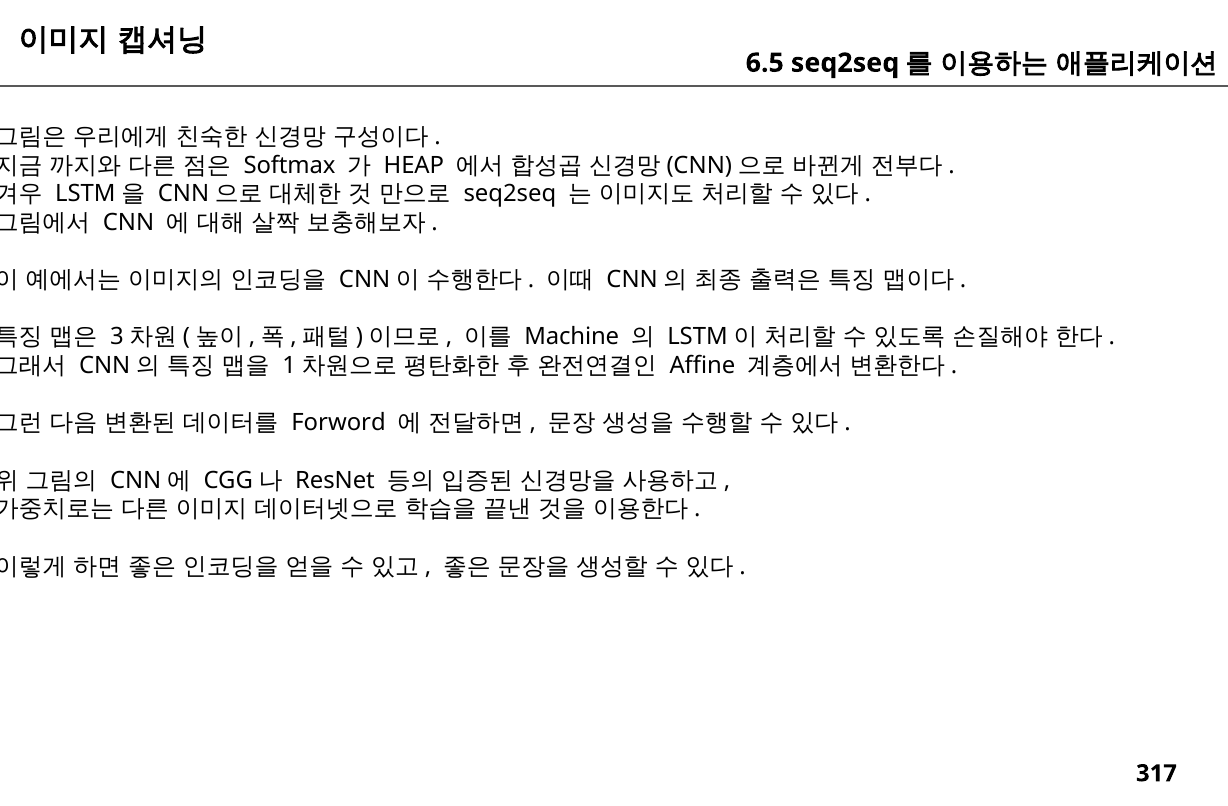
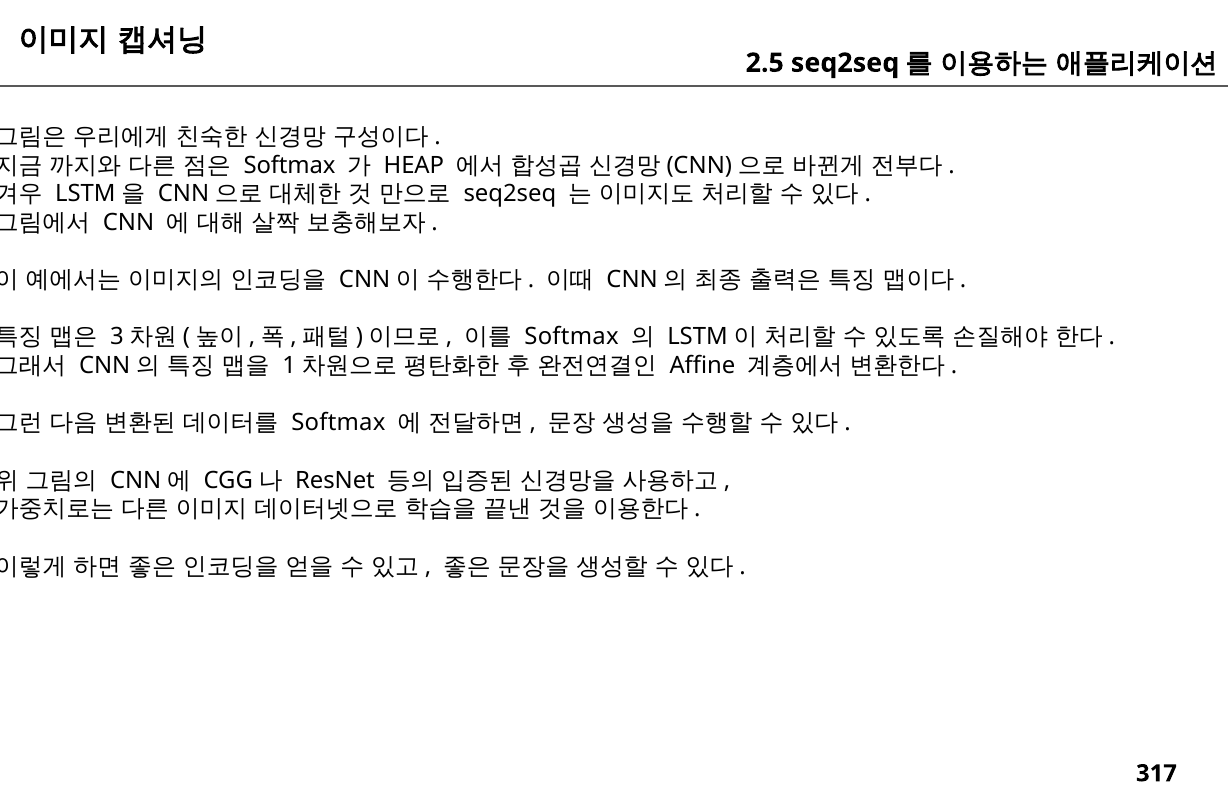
6.5: 6.5 -> 2.5 (765, 63)
Machine: Machine -> Softmax (572, 337)
Forword: Forword -> Softmax (338, 423)
